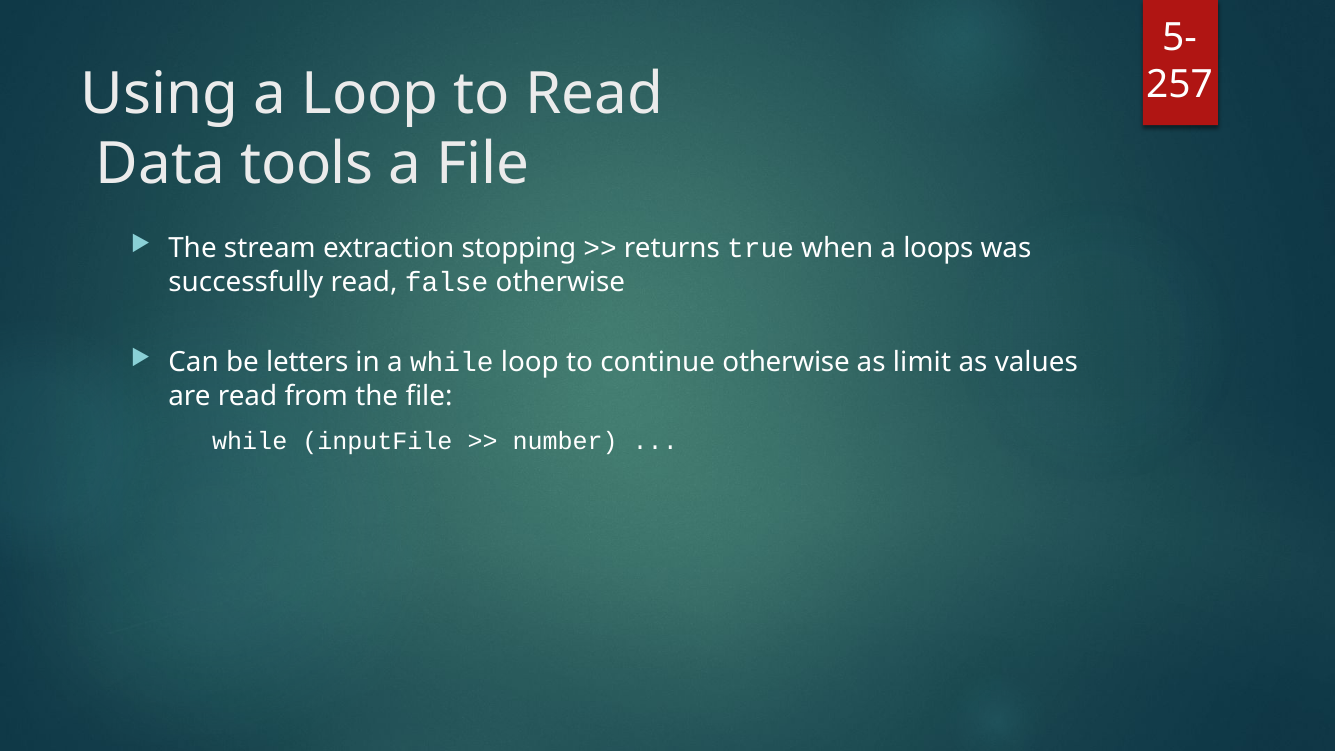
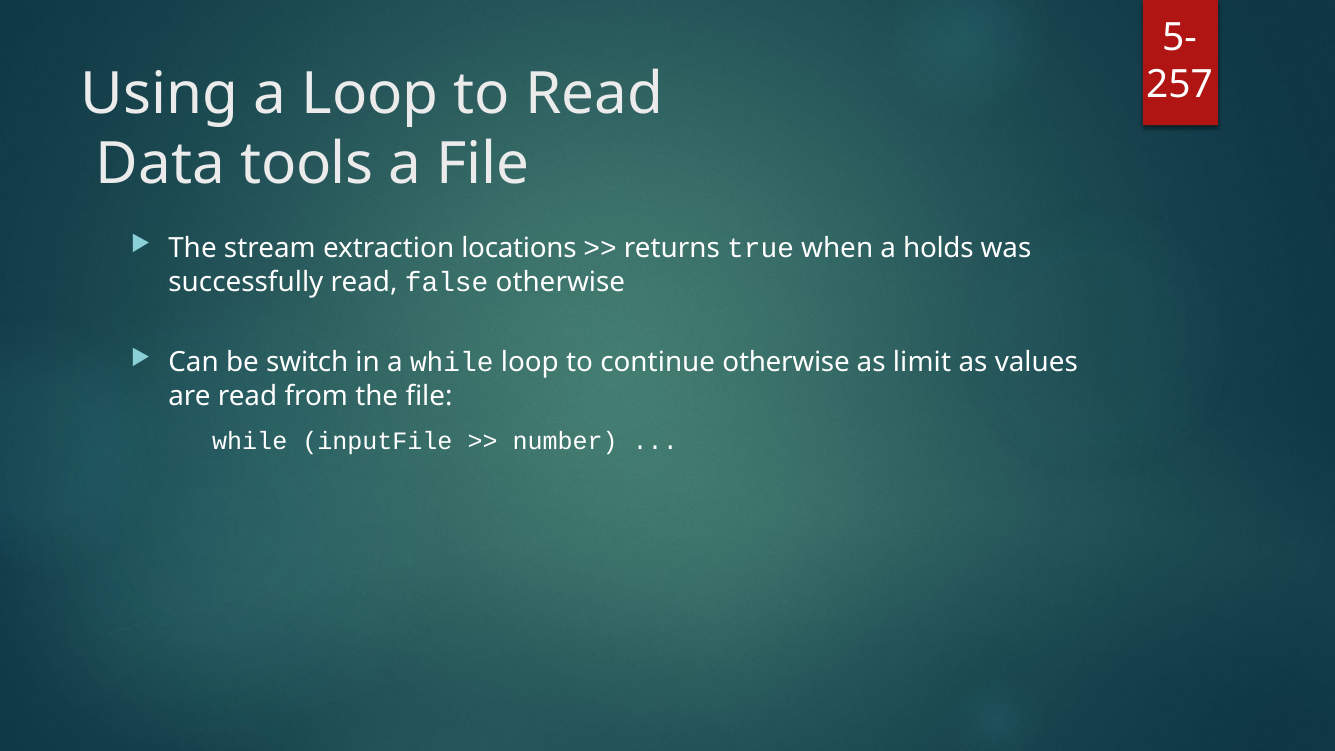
stopping: stopping -> locations (519, 248)
loops: loops -> holds (938, 248)
letters: letters -> switch (307, 363)
